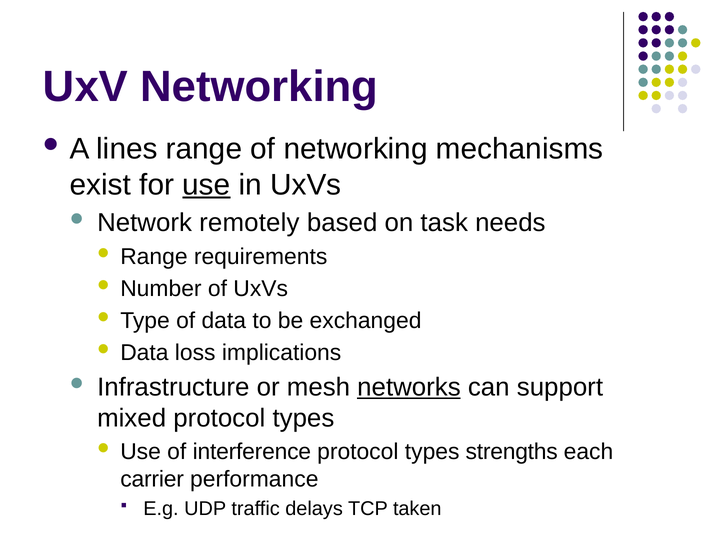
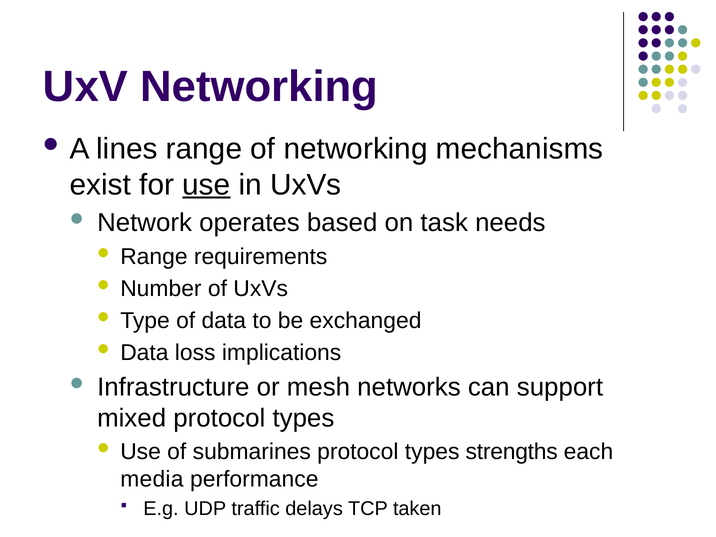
remotely: remotely -> operates (249, 223)
networks underline: present -> none (409, 387)
interference: interference -> submarines (252, 452)
carrier: carrier -> media (152, 479)
